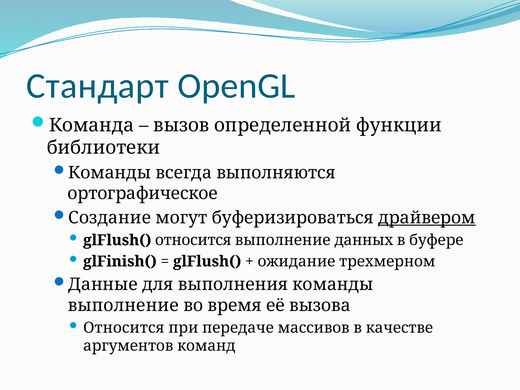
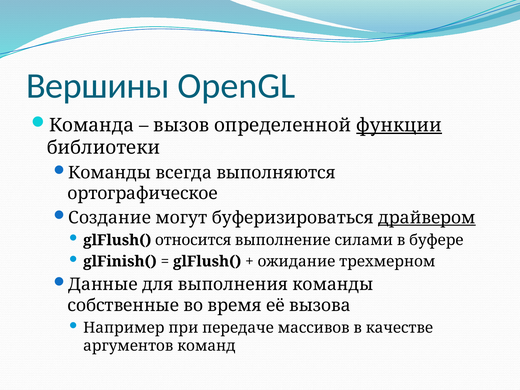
Стандарт: Стандарт -> Вершины (98, 86)
функции underline: none -> present (399, 125)
данных: данных -> силами (364, 240)
выполнение: выполнение -> собственные (123, 305)
Относится: Относится -> Например (124, 328)
